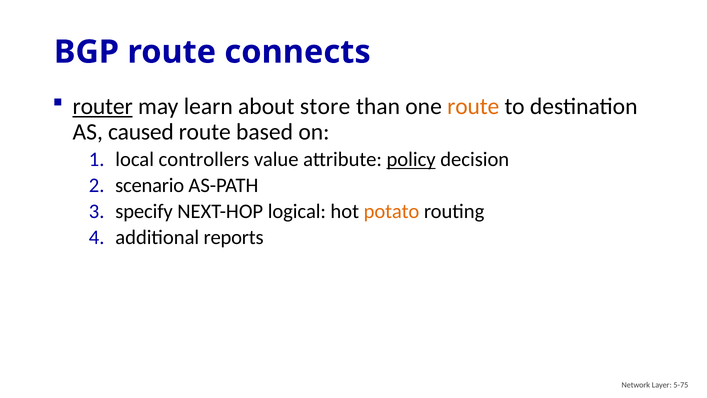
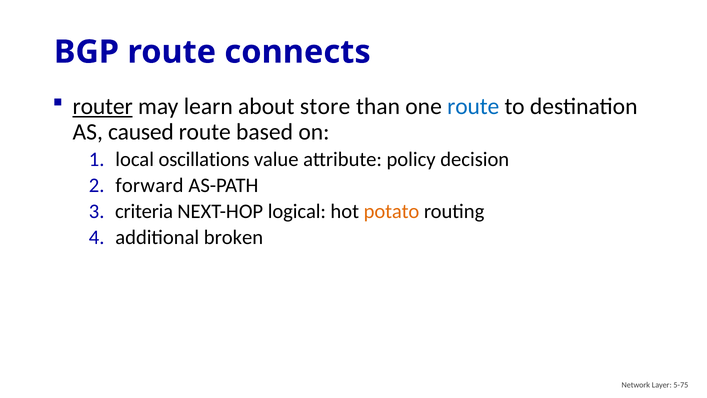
route colour: orange -> blue (473, 106)
controllers: controllers -> oscillations (204, 160)
policy underline: present -> none (411, 160)
scenario: scenario -> forward (149, 185)
specify: specify -> criteria (144, 211)
reports: reports -> broken (233, 237)
